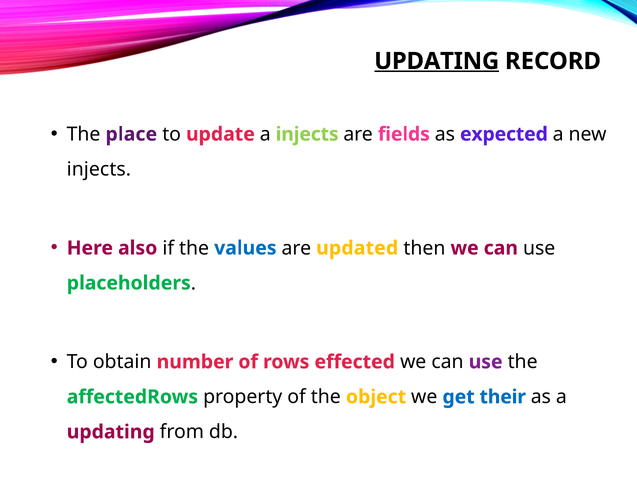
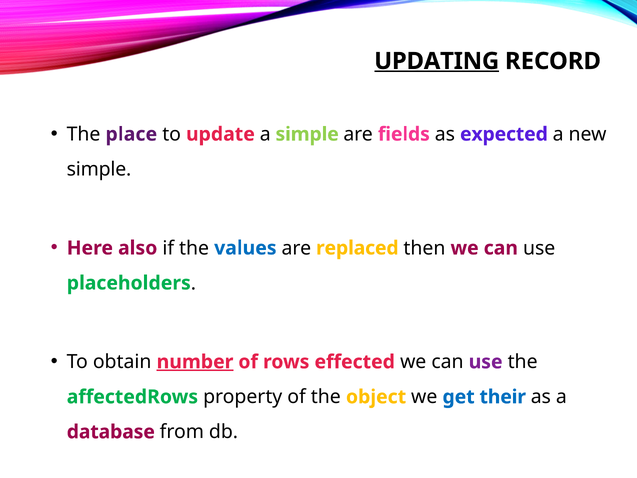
a injects: injects -> simple (307, 134)
injects: injects -> simple (99, 169)
updated: updated -> replaced (357, 248)
number underline: none -> present (195, 362)
updating: updating -> database (111, 432)
